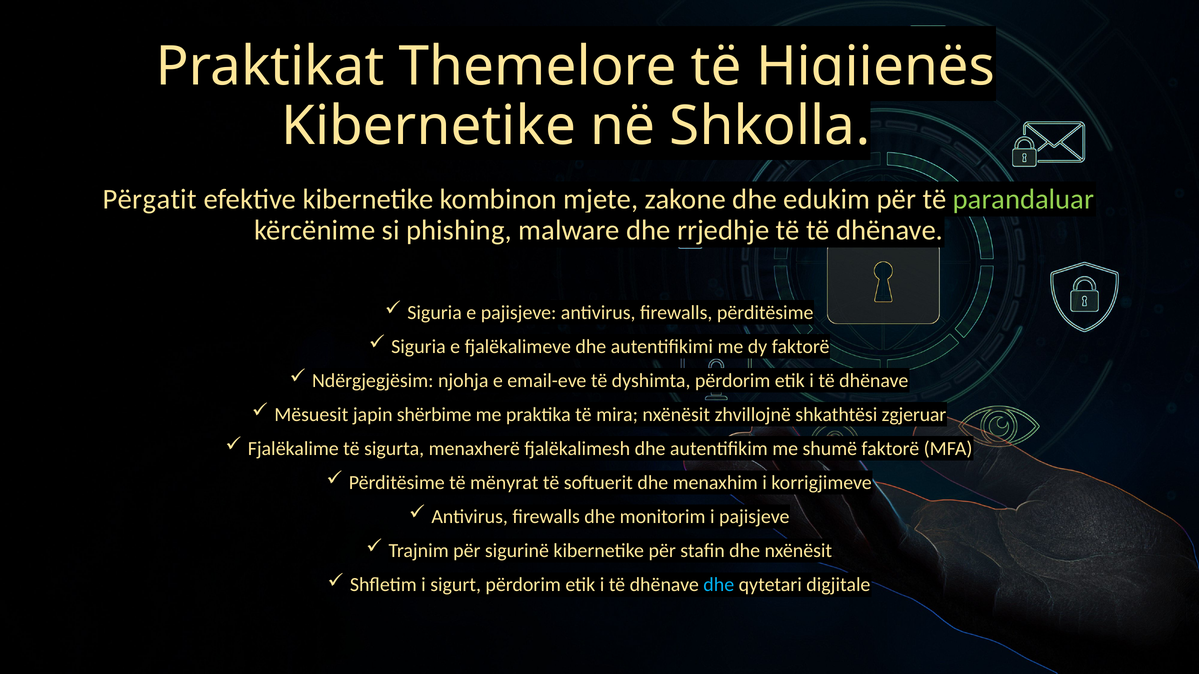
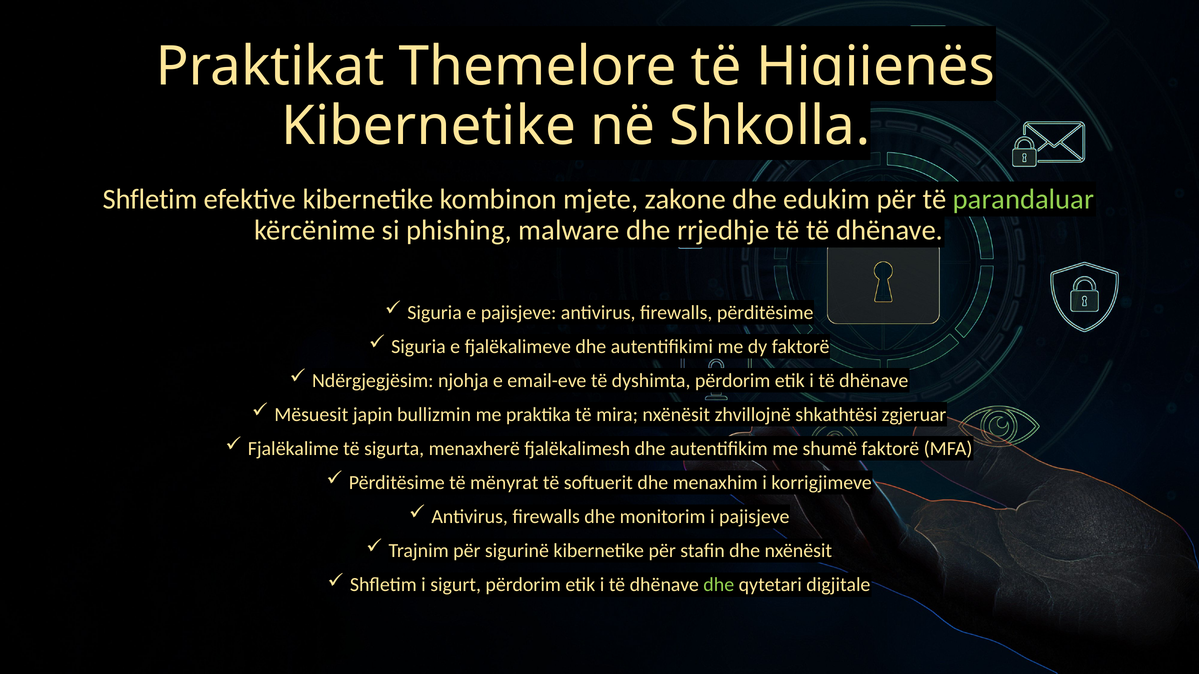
Përgatit: Përgatit -> Shfletim (150, 199)
shërbime: shërbime -> bullizmin (434, 415)
dhe colour: light blue -> light green (719, 585)
